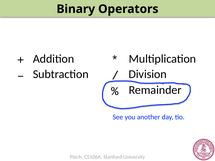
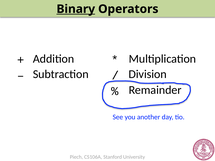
Binary underline: none -> present (76, 9)
